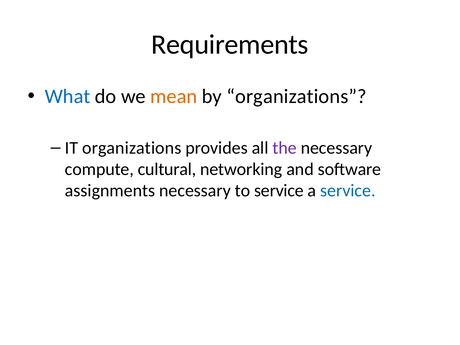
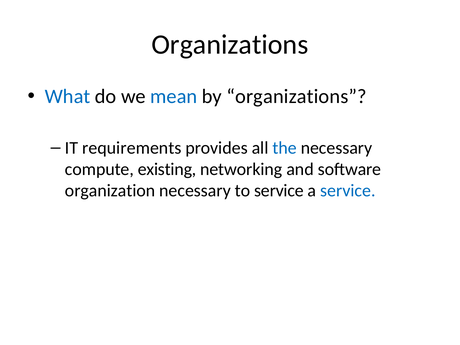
Requirements: Requirements -> Organizations (230, 45)
mean colour: orange -> blue (174, 97)
IT organizations: organizations -> requirements (132, 148)
the colour: purple -> blue (285, 148)
cultural: cultural -> existing (167, 169)
assignments: assignments -> organization (110, 191)
